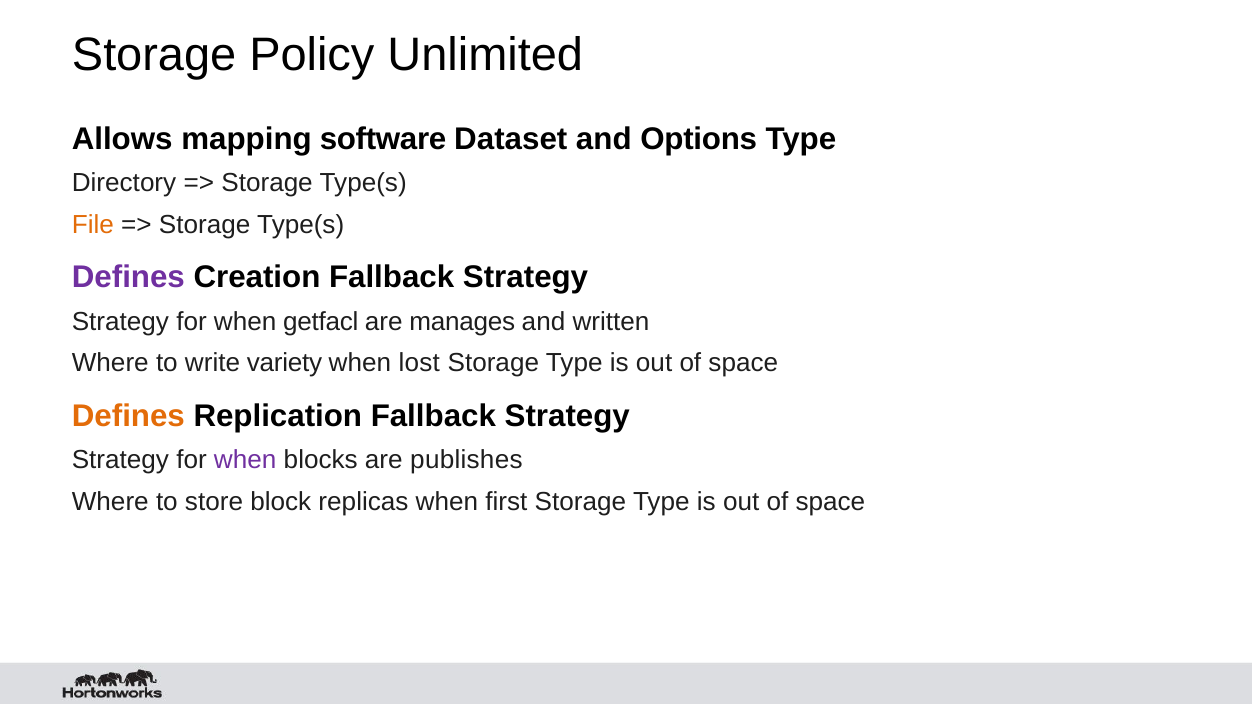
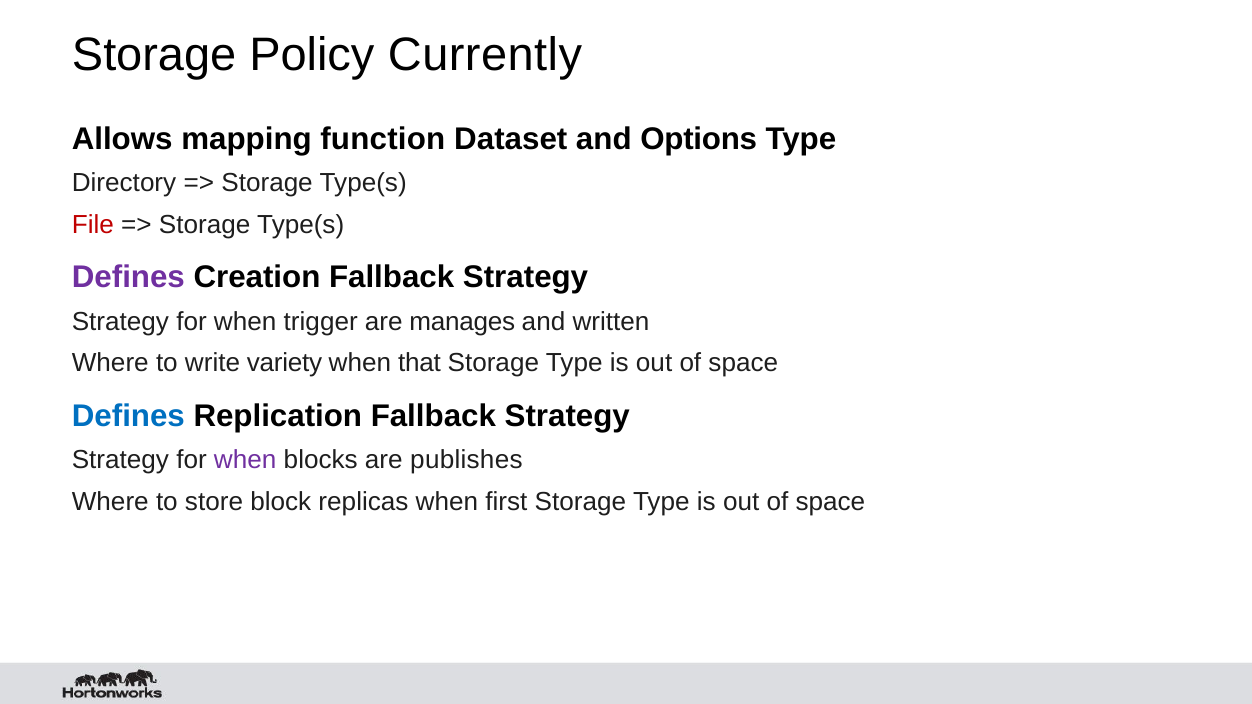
Unlimited: Unlimited -> Currently (485, 55)
software: software -> function (383, 139)
File colour: orange -> red (93, 225)
getfacl: getfacl -> trigger (321, 322)
lost: lost -> that (419, 363)
Defines colour: orange -> blue (128, 416)
